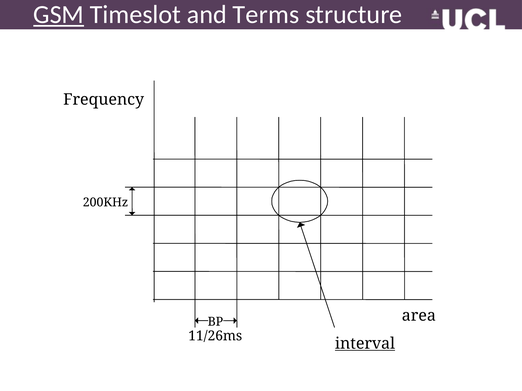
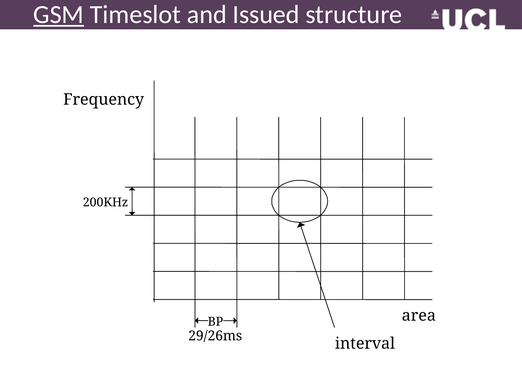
Terms: Terms -> Issued (266, 15)
11/26ms: 11/26ms -> 29/26ms (215, 336)
interval underline: present -> none (365, 344)
